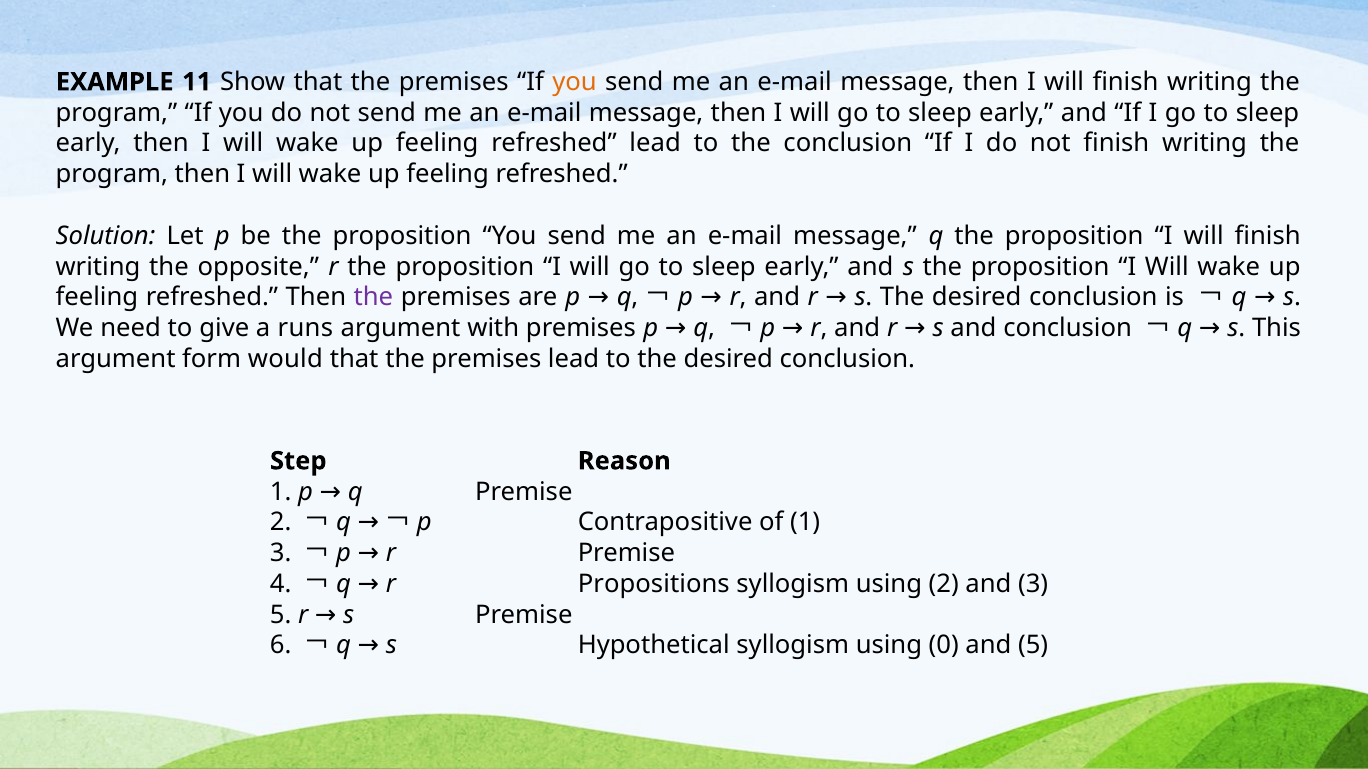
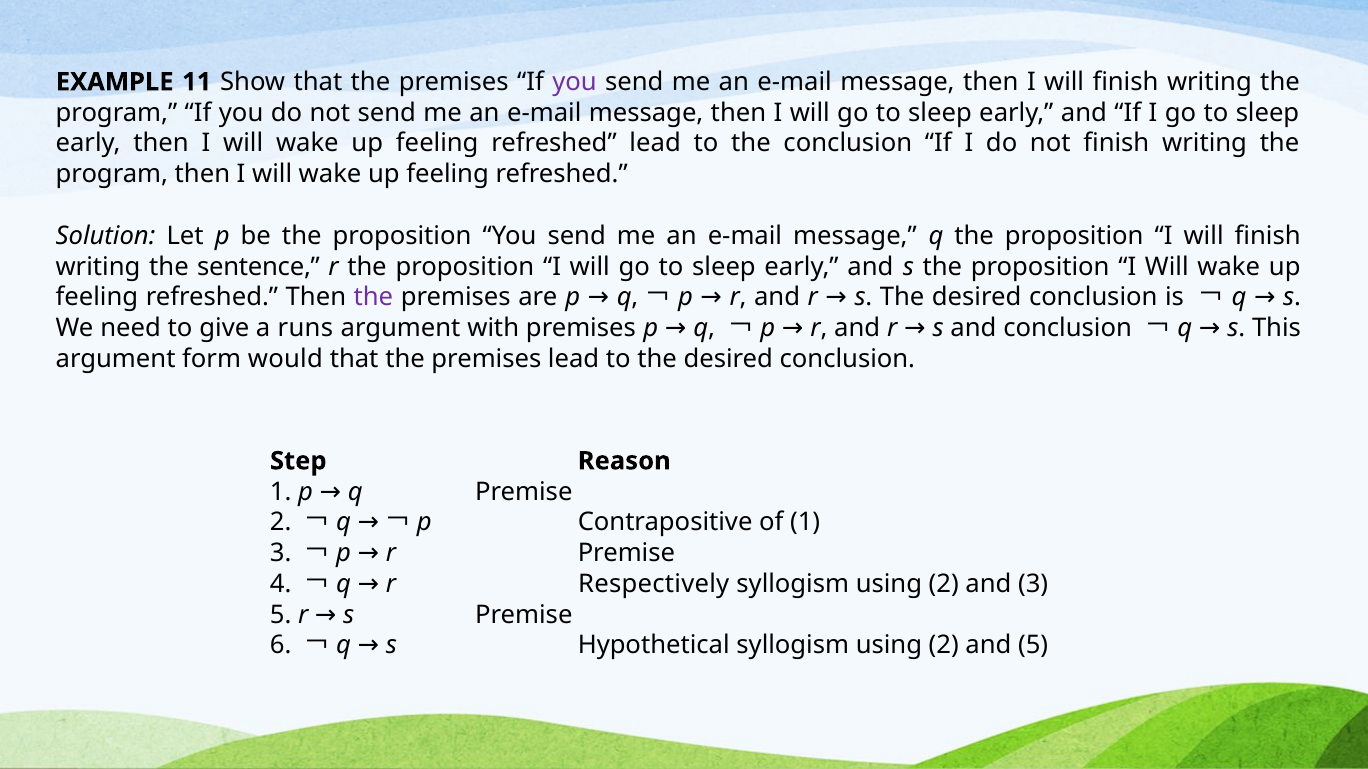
you colour: orange -> purple (574, 82)
opposite: opposite -> sentence (258, 267)
Propositions: Propositions -> Respectively (654, 584)
Hypothetical syllogism using 0: 0 -> 2 (944, 646)
